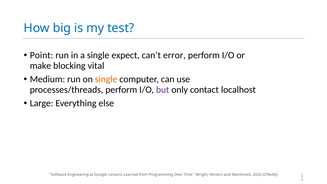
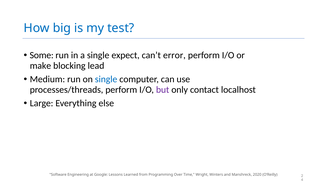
Point: Point -> Some (42, 55)
vital: vital -> lead (96, 66)
single colour: orange -> blue (106, 79)
